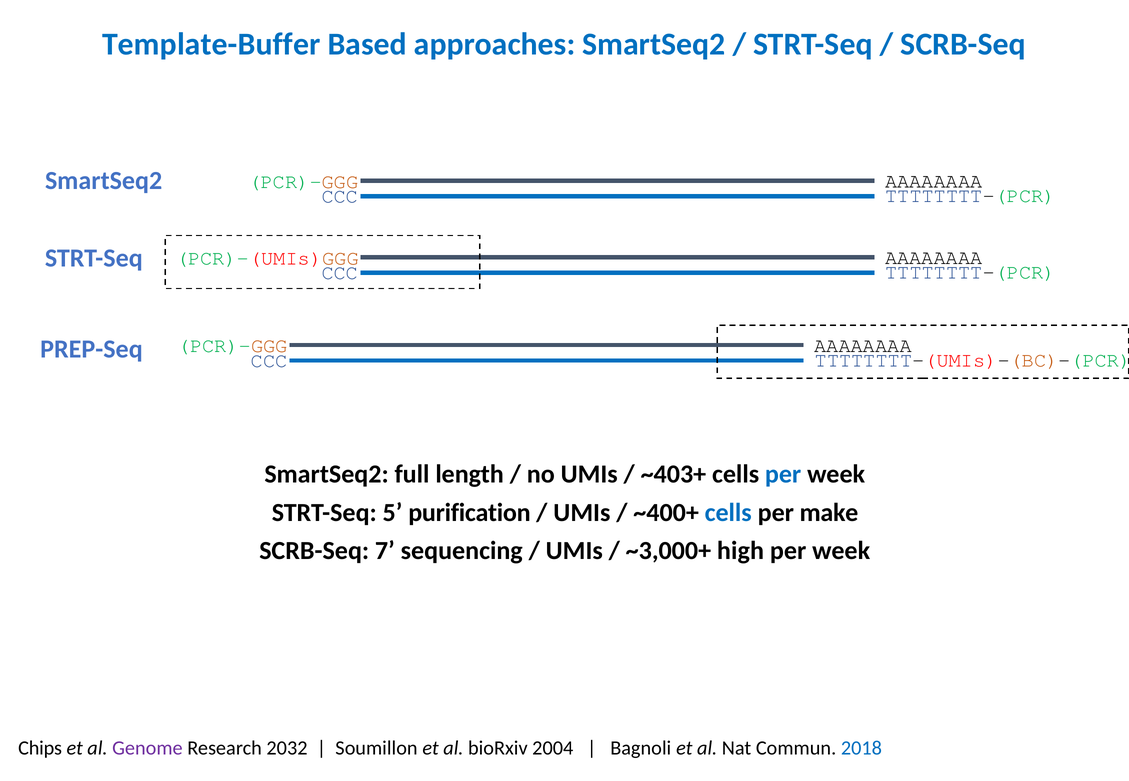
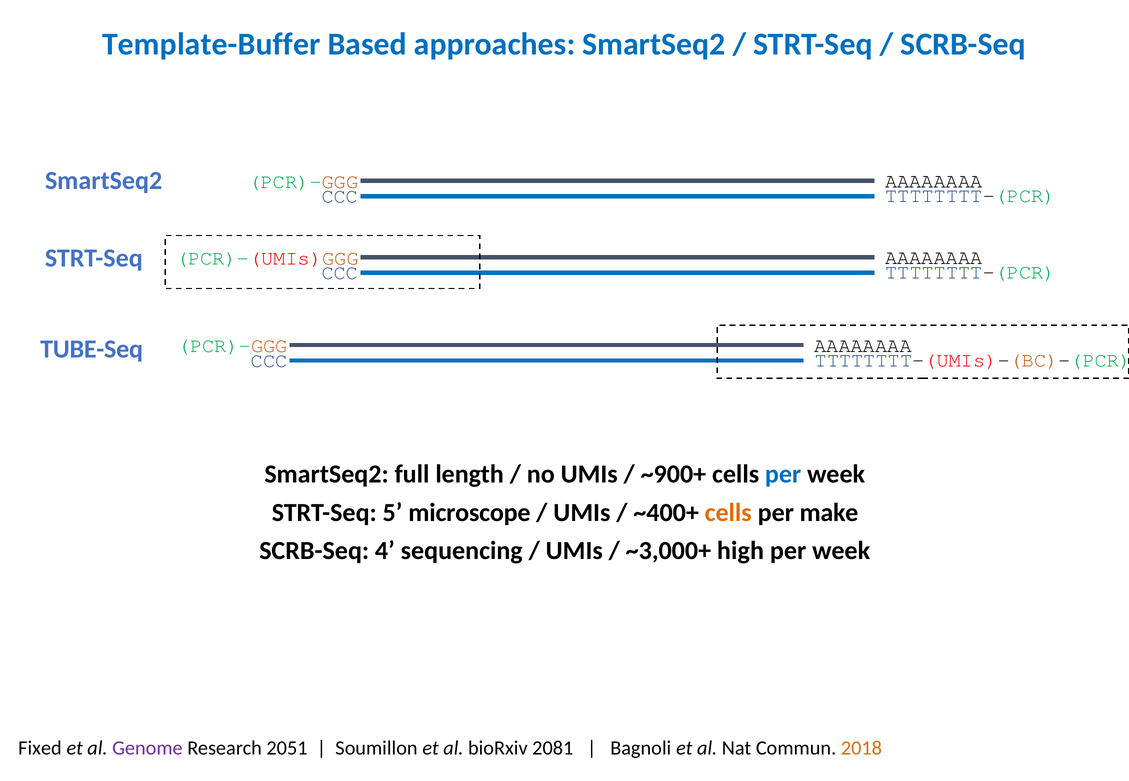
PREP-Seq: PREP-Seq -> TUBE-Seq (92, 349)
~403+: ~403+ -> ~900+ (673, 475)
purification: purification -> microscope (469, 513)
cells colour: blue -> orange (728, 513)
7: 7 -> 4 (385, 551)
Chips: Chips -> Fixed (40, 749)
2032: 2032 -> 2051 (287, 749)
2004: 2004 -> 2081 (553, 749)
2018 colour: blue -> orange (861, 749)
